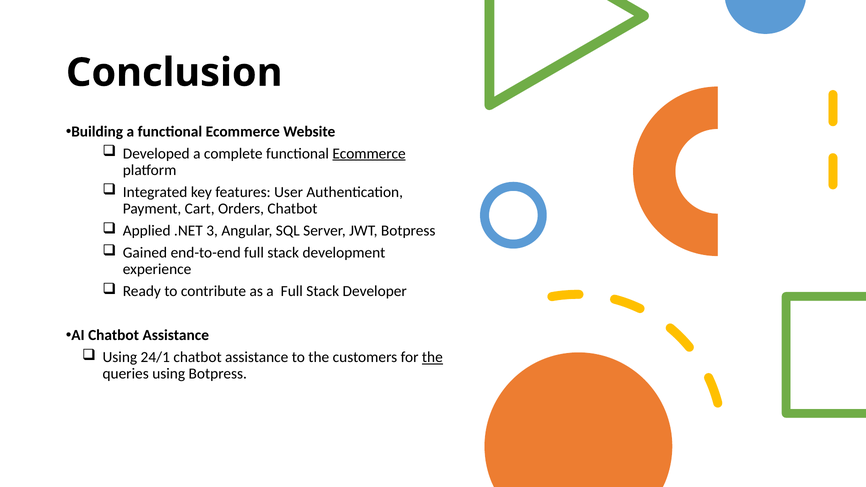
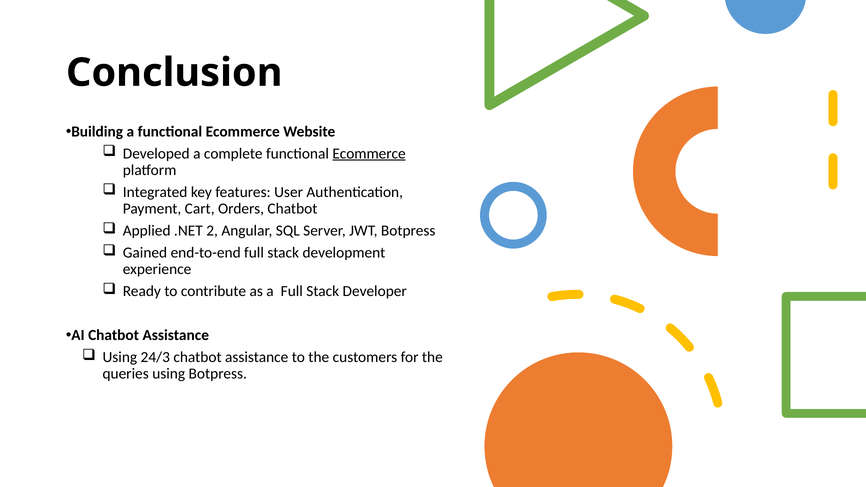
3: 3 -> 2 (212, 231)
24/1: 24/1 -> 24/3 (155, 357)
the underline: present -> none (432, 357)
